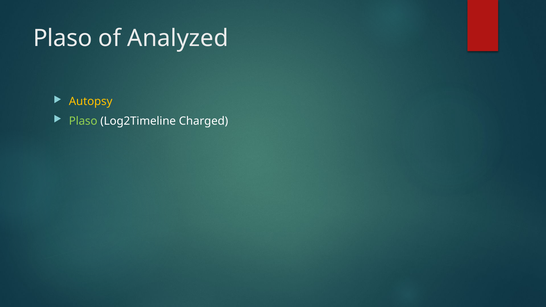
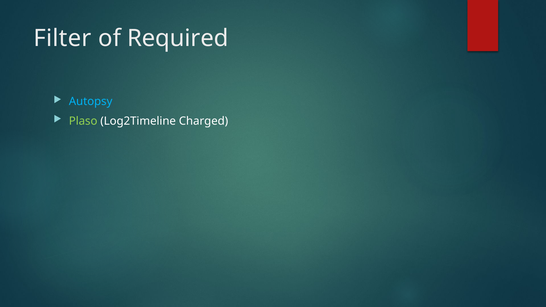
Plaso: Plaso -> Filter (62, 38)
Analyzed: Analyzed -> Required (178, 38)
Autopsy colour: yellow -> light blue (91, 102)
